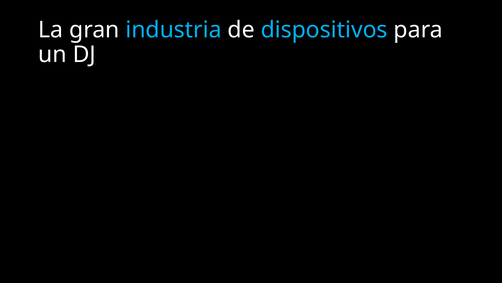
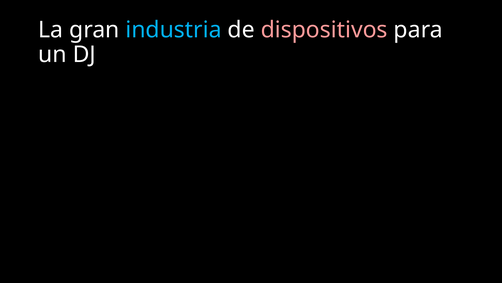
dispositivos colour: light blue -> pink (324, 30)
